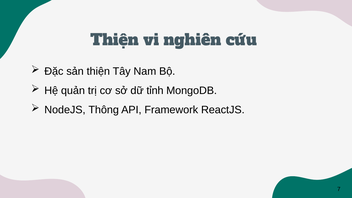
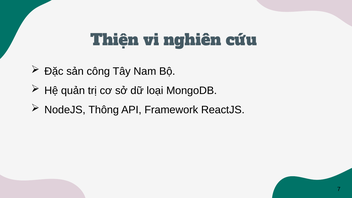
sản thiện: thiện -> công (98, 71)
tỉnh: tỉnh -> loại (155, 91)
